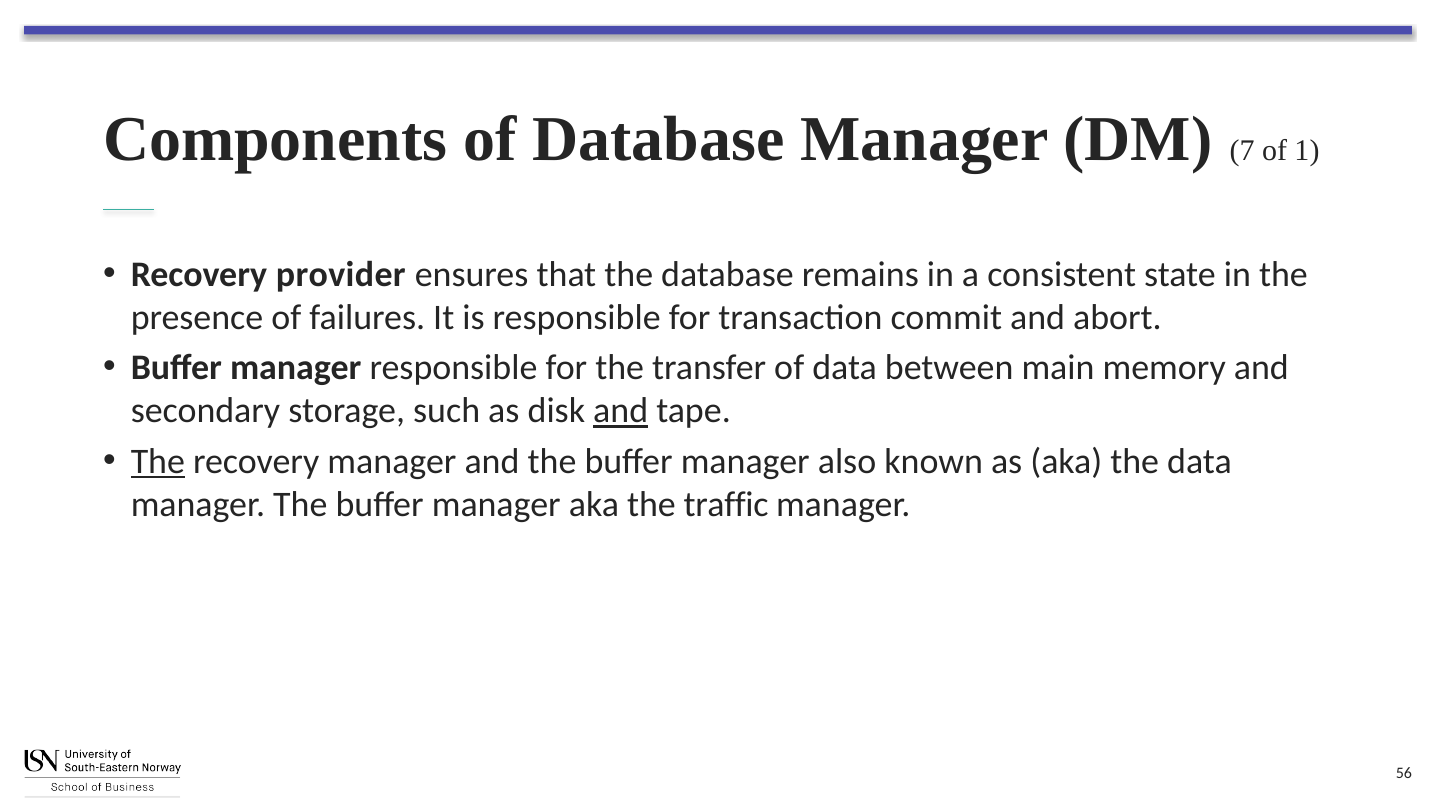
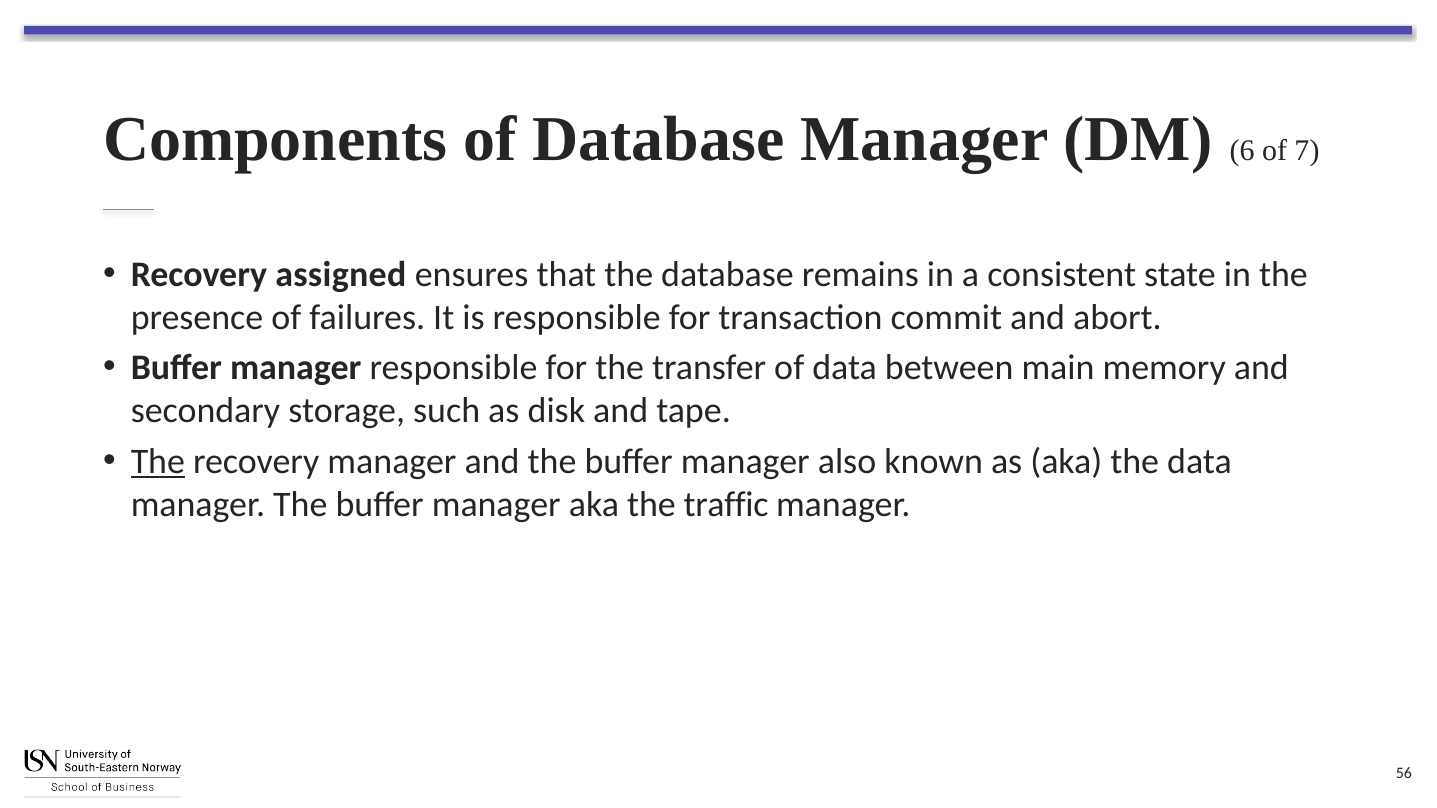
7: 7 -> 6 (1242, 150)
1: 1 -> 7 (1307, 150)
provider: provider -> assigned (341, 275)
and underline: present -> none (621, 411)
